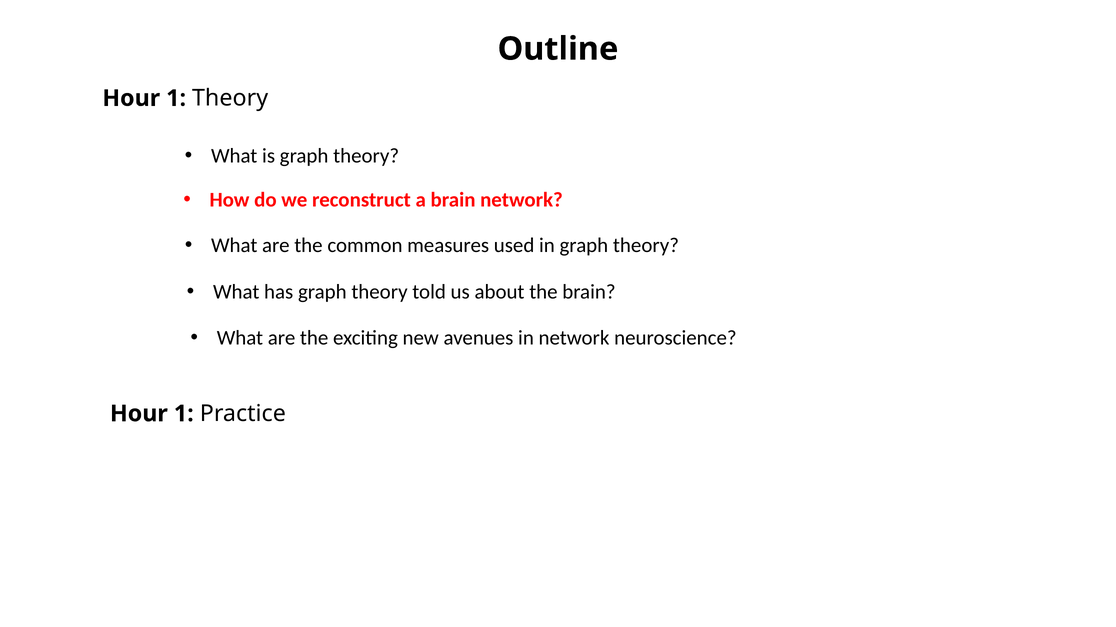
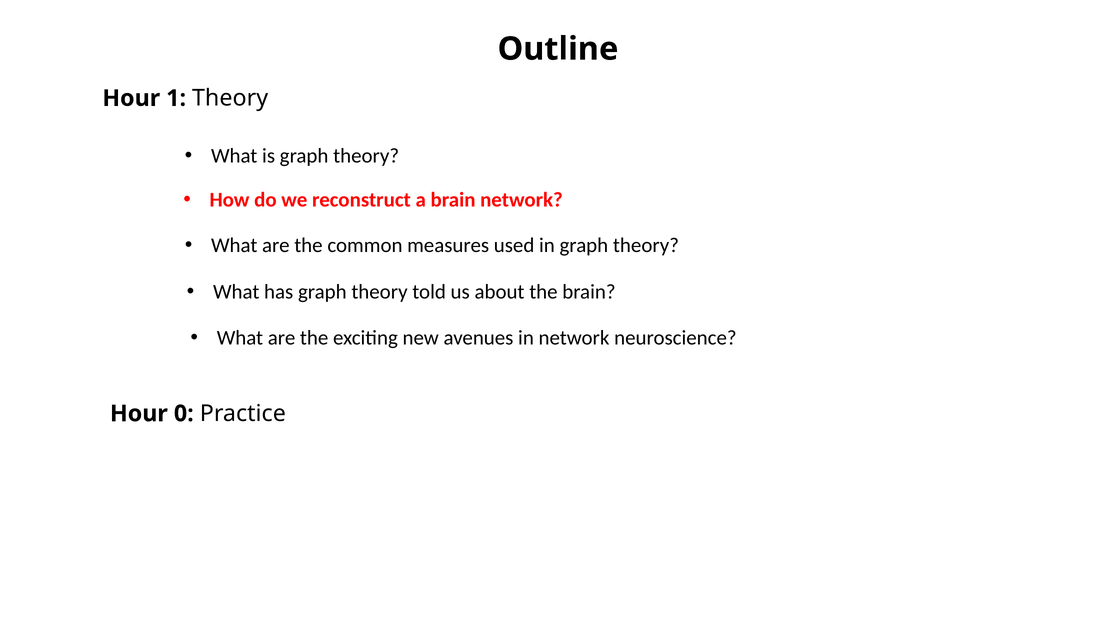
1: 1 -> 0 (184, 414)
